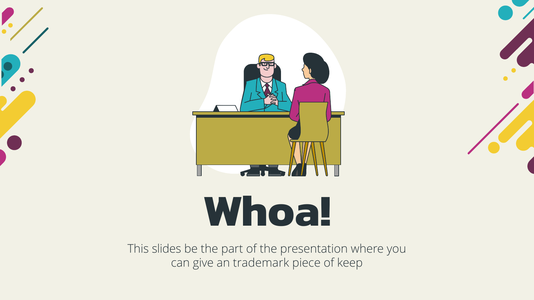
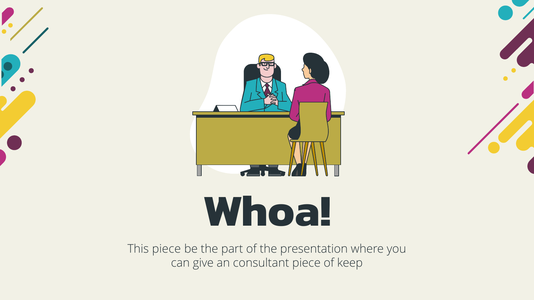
This slides: slides -> piece (166, 249)
trademark: trademark -> consultant (261, 263)
